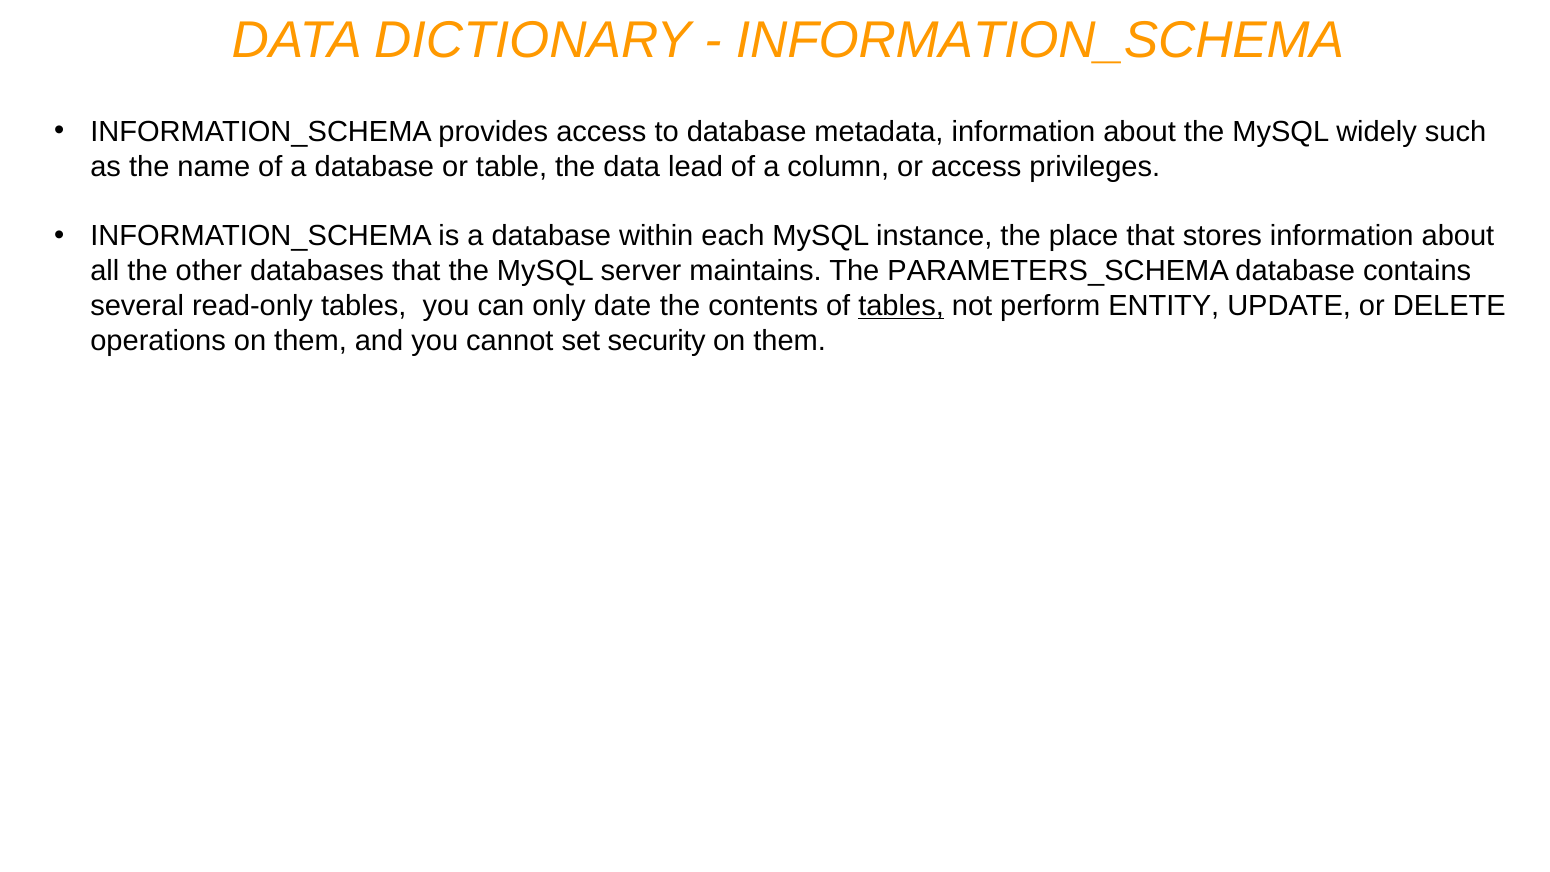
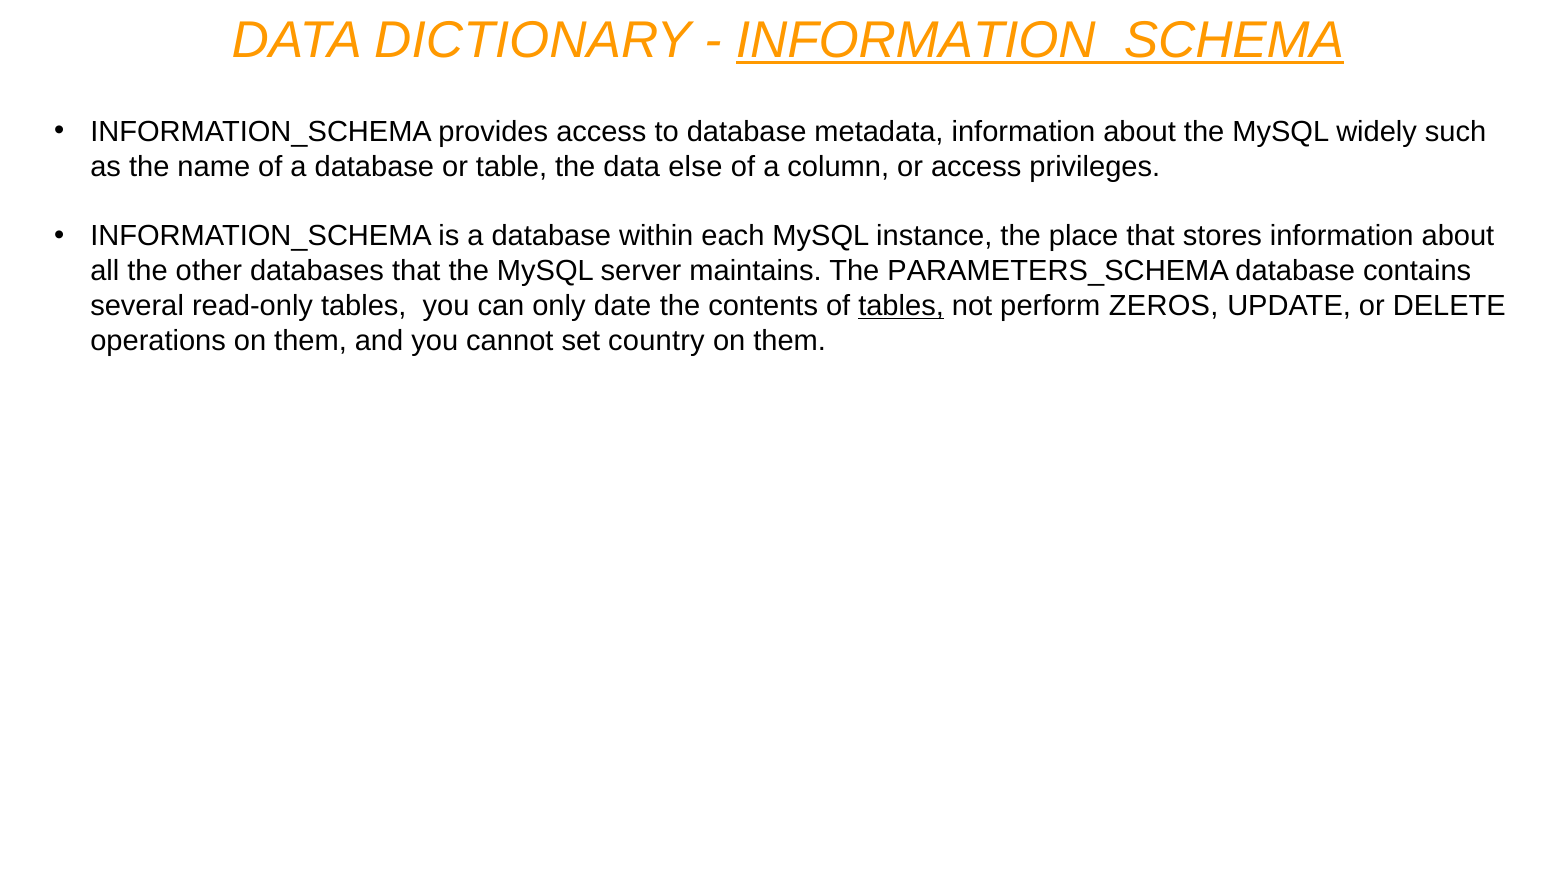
INFORMATION_SCHEMA underline: none -> present (1040, 40)
lead: lead -> else (695, 167)
ENTITY: ENTITY -> ZEROS (1164, 306)
security: security -> country (656, 341)
